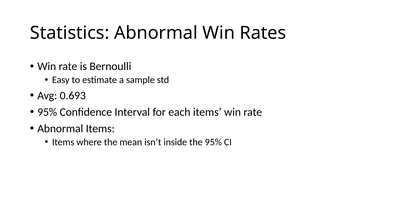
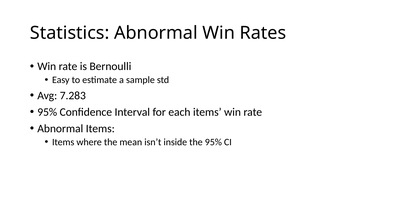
0.693: 0.693 -> 7.283 (73, 96)
